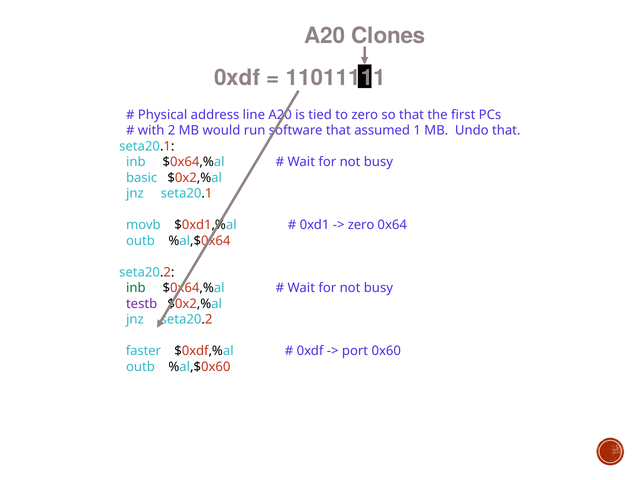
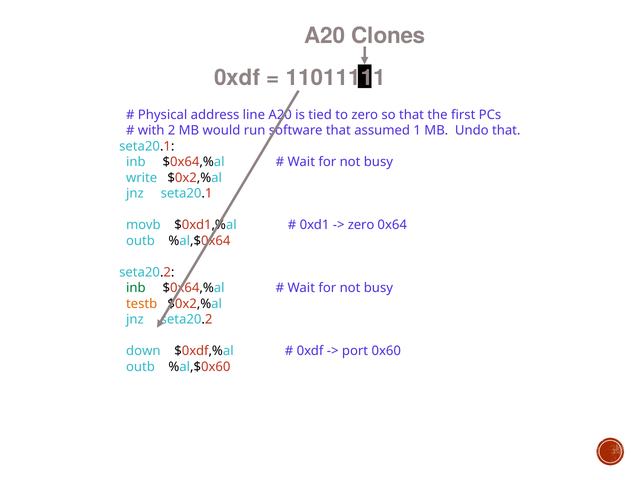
basic: basic -> write (142, 178)
testb colour: purple -> orange (142, 304)
faster: faster -> down (143, 351)
